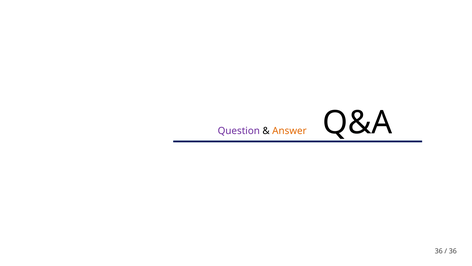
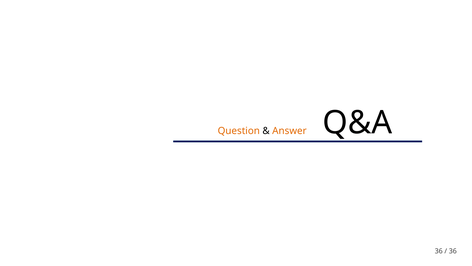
Question colour: purple -> orange (239, 131)
